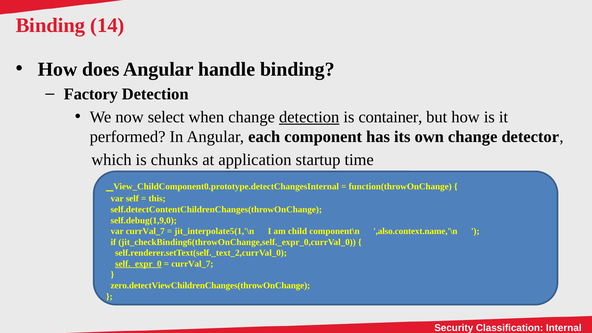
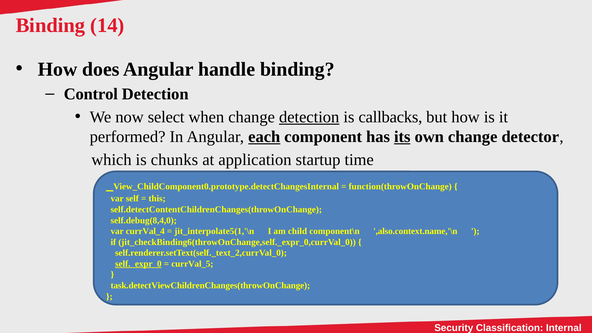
Factory: Factory -> Control (91, 94)
container: container -> callbacks (390, 117)
each underline: none -> present (264, 137)
its underline: none -> present (402, 137)
self.debug(1,9,0: self.debug(1,9,0 -> self.debug(8,4,0 (144, 220)
var currVal_7: currVal_7 -> currVal_4 (145, 231)
currVal_7: currVal_7 -> currVal_5 (192, 264)
zero.detectViewChildrenChanges(throwOnChange: zero.detectViewChildrenChanges(throwOnChange -> task.detectViewChildrenChanges(throwOnChange (210, 286)
